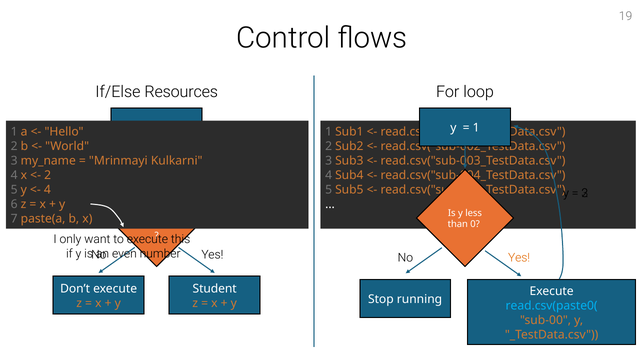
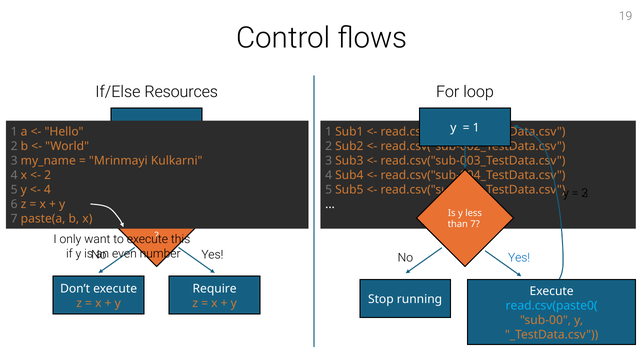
than 0: 0 -> 7 (475, 224)
Yes colour: orange -> blue (519, 258)
Student: Student -> Require (215, 289)
